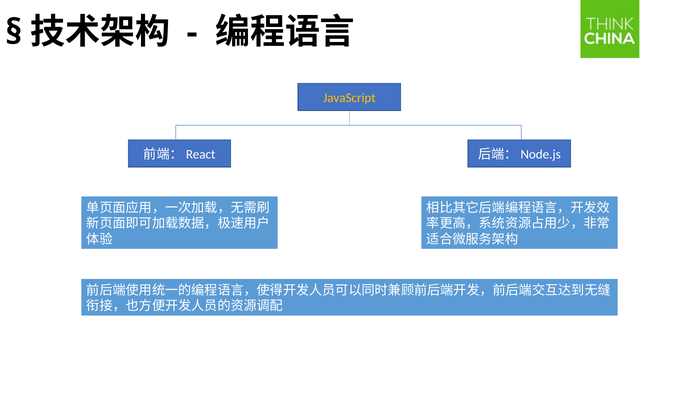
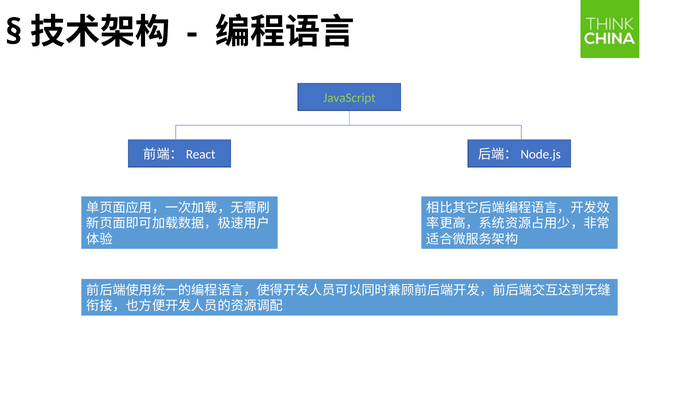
JavaScript colour: yellow -> light green (349, 98)
